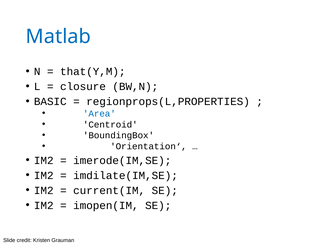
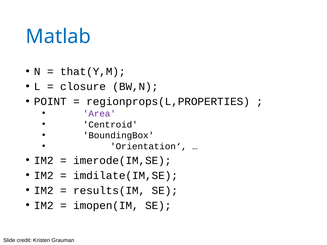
BASIC: BASIC -> POINT (50, 102)
Area colour: blue -> purple (99, 114)
current(IM: current(IM -> results(IM (109, 191)
